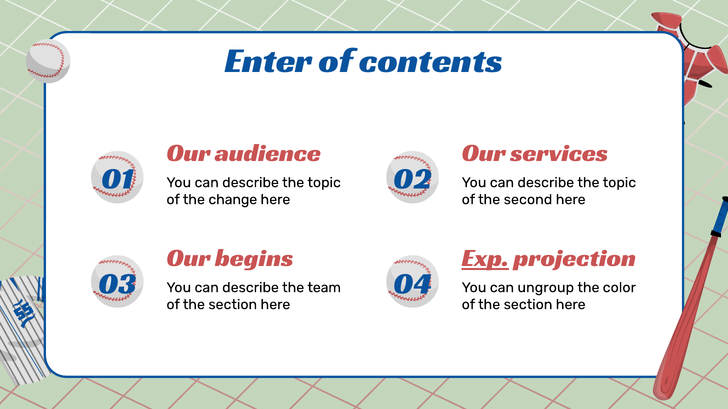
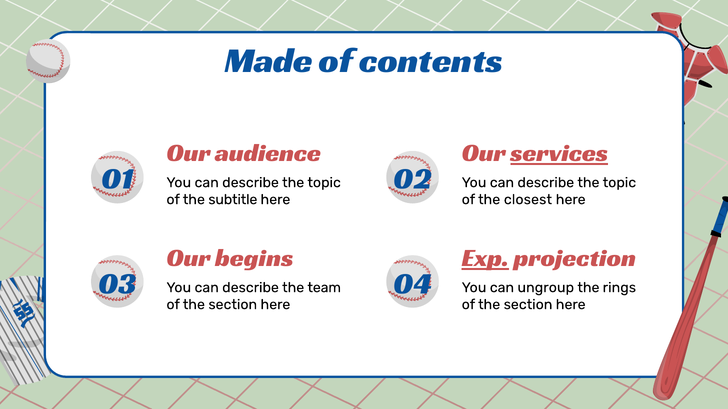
Enter: Enter -> Made (269, 61)
services underline: none -> present (559, 153)
change: change -> subtitle (233, 200)
second: second -> closest (528, 200)
color: color -> rings (619, 288)
